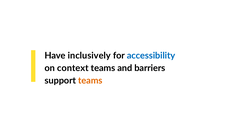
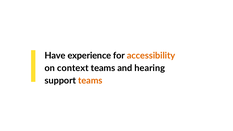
inclusively: inclusively -> experience (89, 56)
accessibility colour: blue -> orange (151, 56)
barriers: barriers -> hearing (150, 68)
